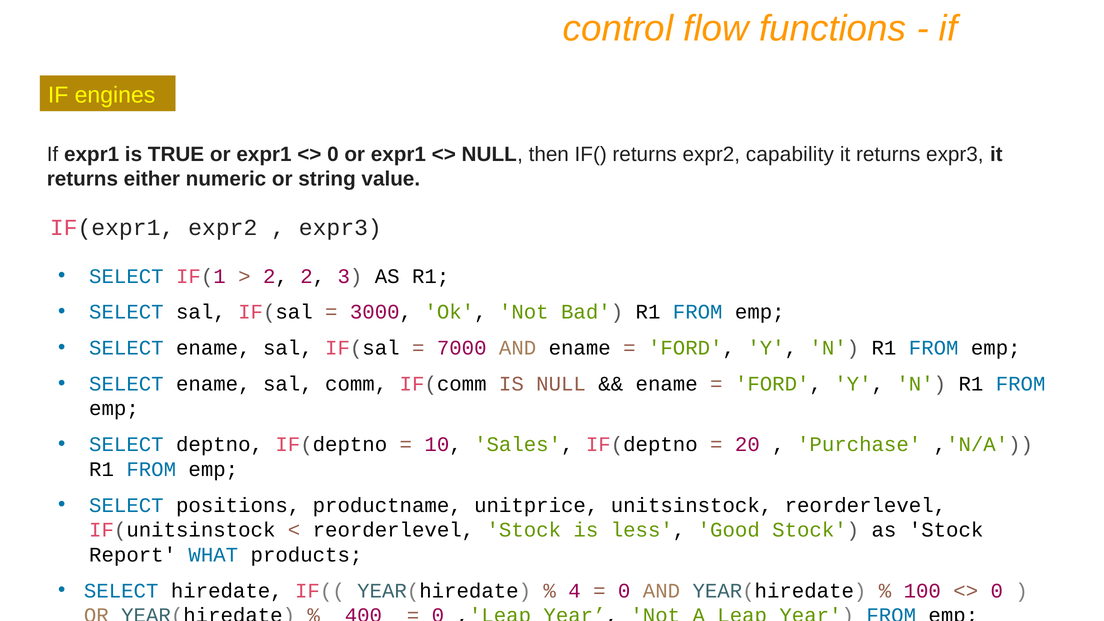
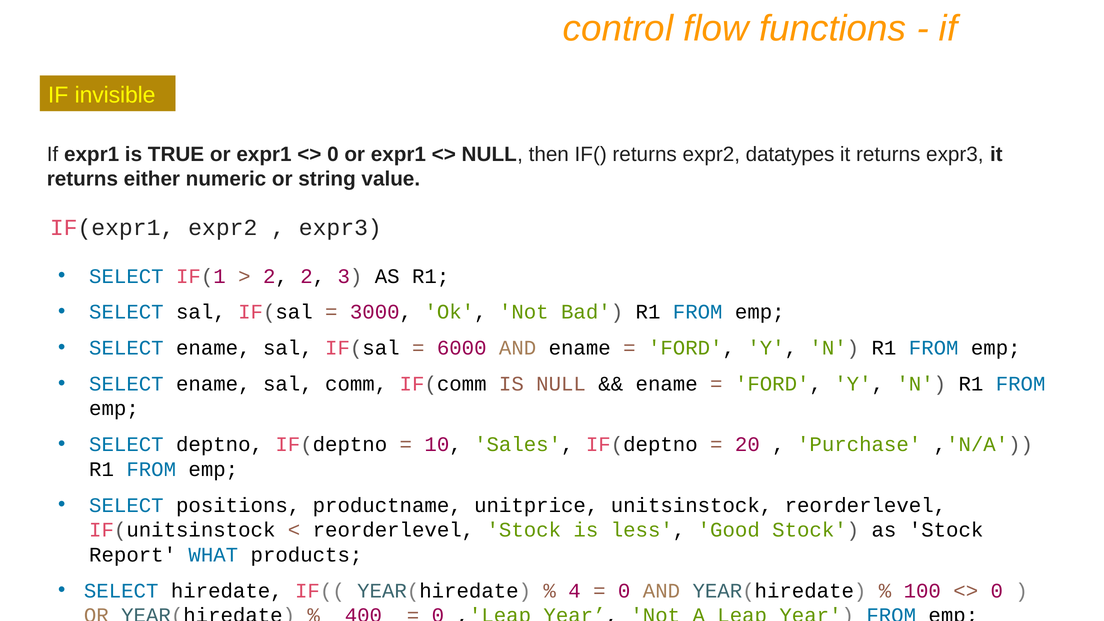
engines: engines -> invisible (115, 95)
capability: capability -> datatypes (790, 154)
7000: 7000 -> 6000 (462, 348)
